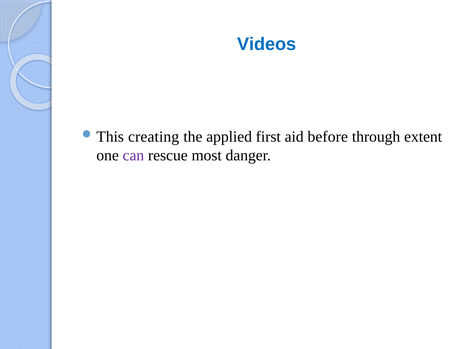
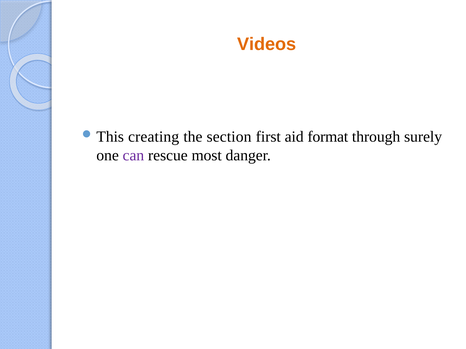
Videos colour: blue -> orange (267, 44)
applied: applied -> section (229, 137)
before: before -> format (328, 137)
extent: extent -> surely (423, 137)
